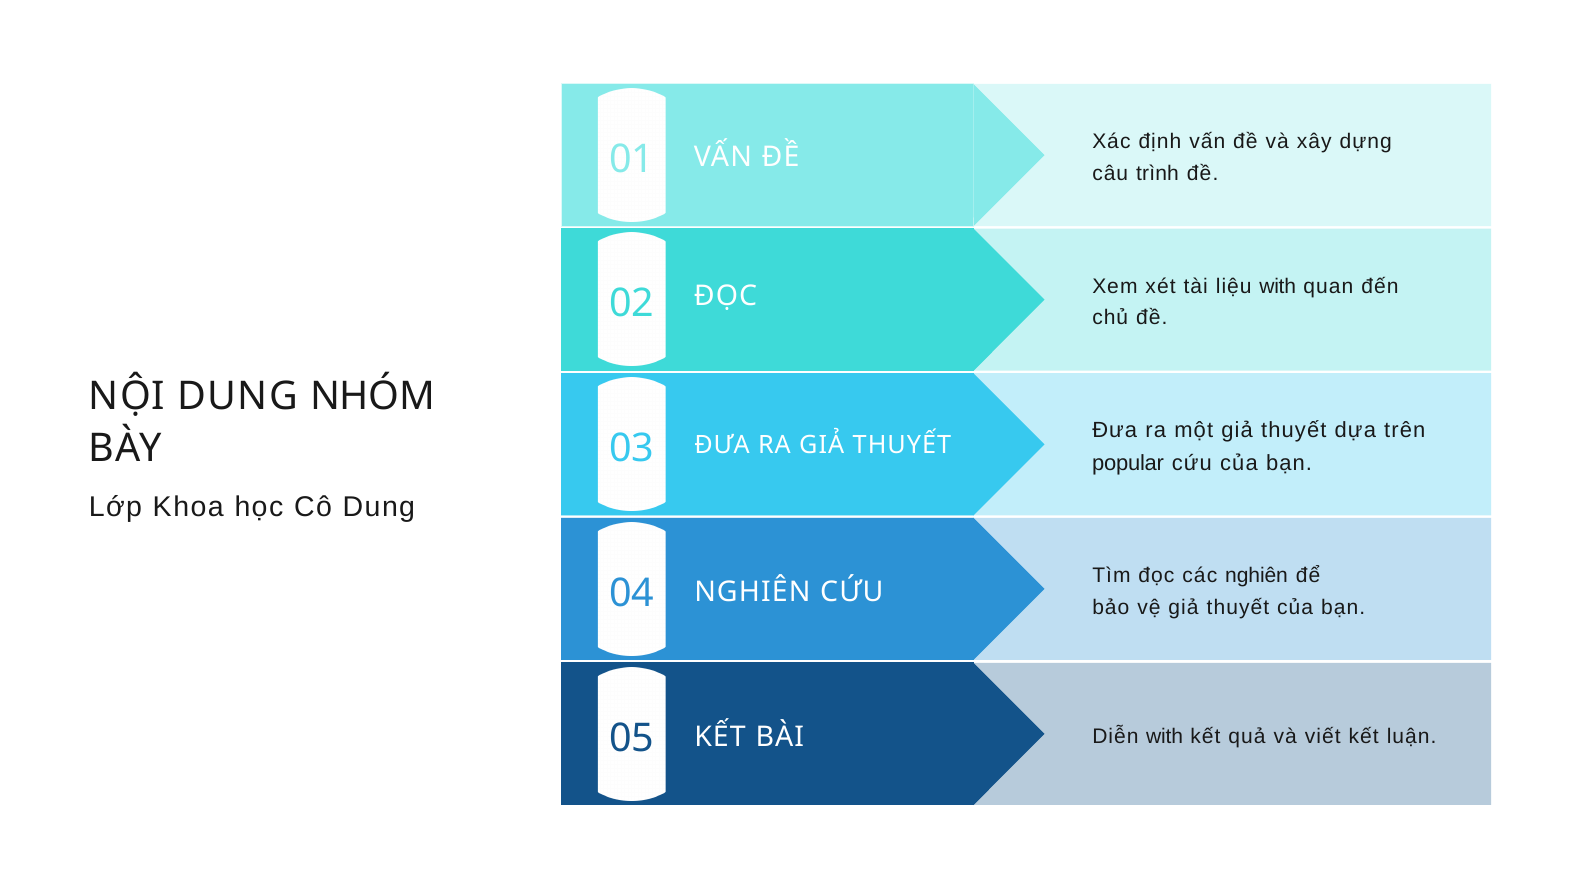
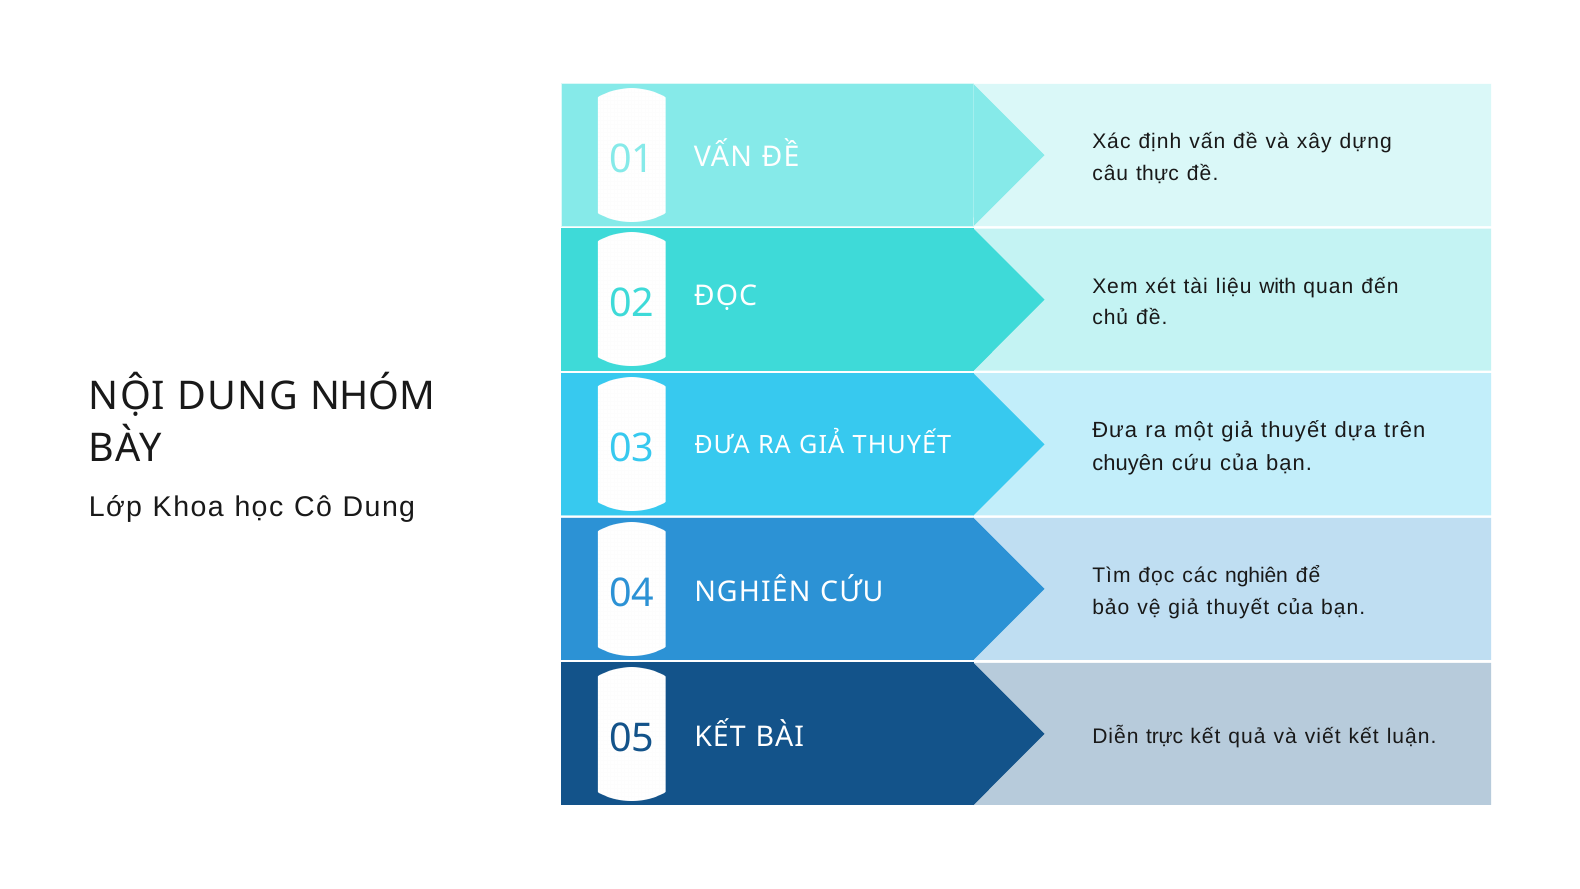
trình: trình -> thực (1157, 173)
popular: popular -> chuyên (1128, 463)
Diễn with: with -> trực (1165, 736)
